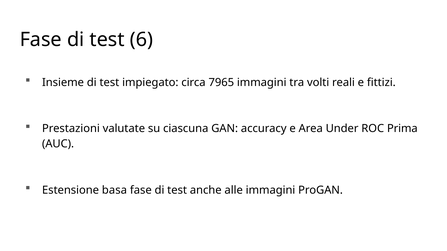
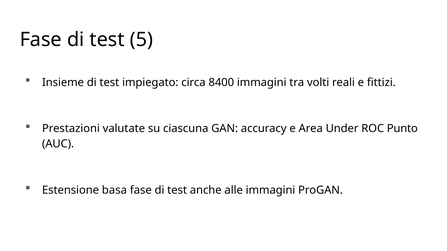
6: 6 -> 5 (141, 40)
7965: 7965 -> 8400 (221, 83)
Prima: Prima -> Punto (402, 129)
